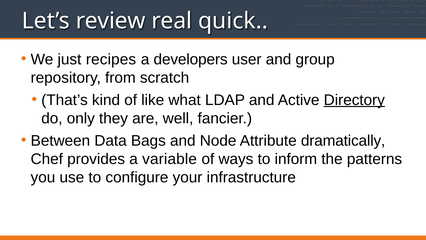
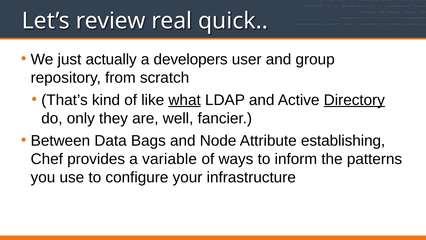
recipes: recipes -> actually (111, 59)
what underline: none -> present (185, 100)
dramatically: dramatically -> establishing (343, 140)
